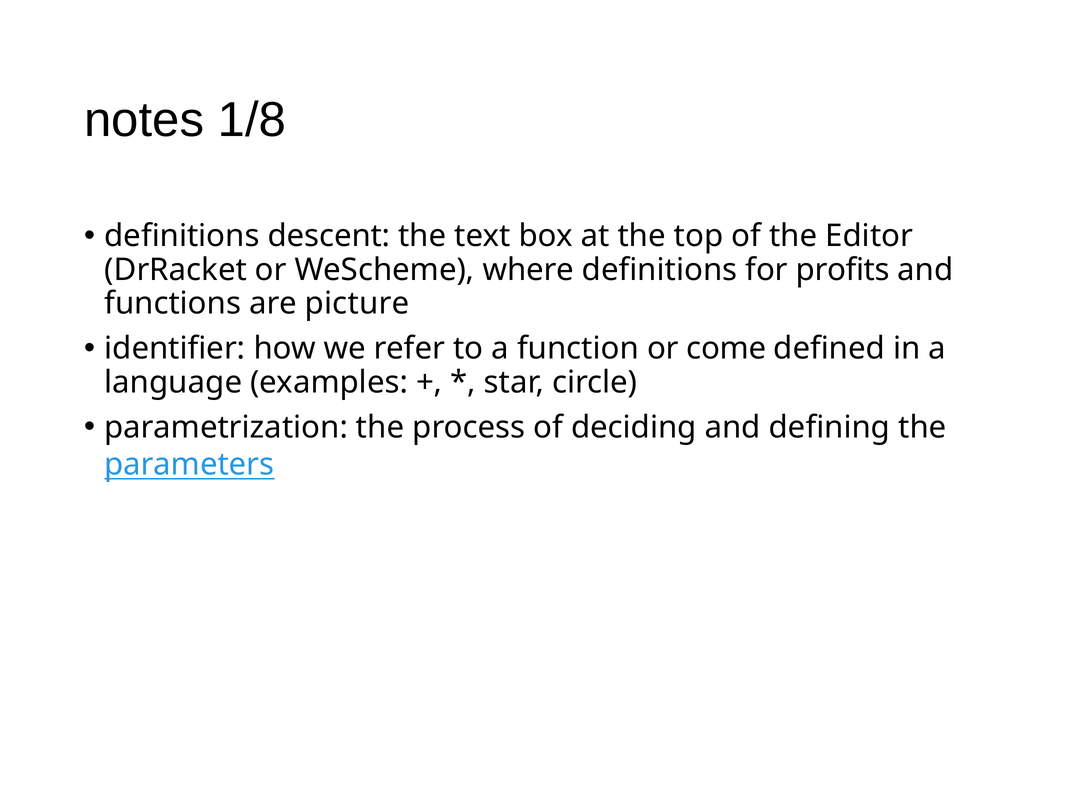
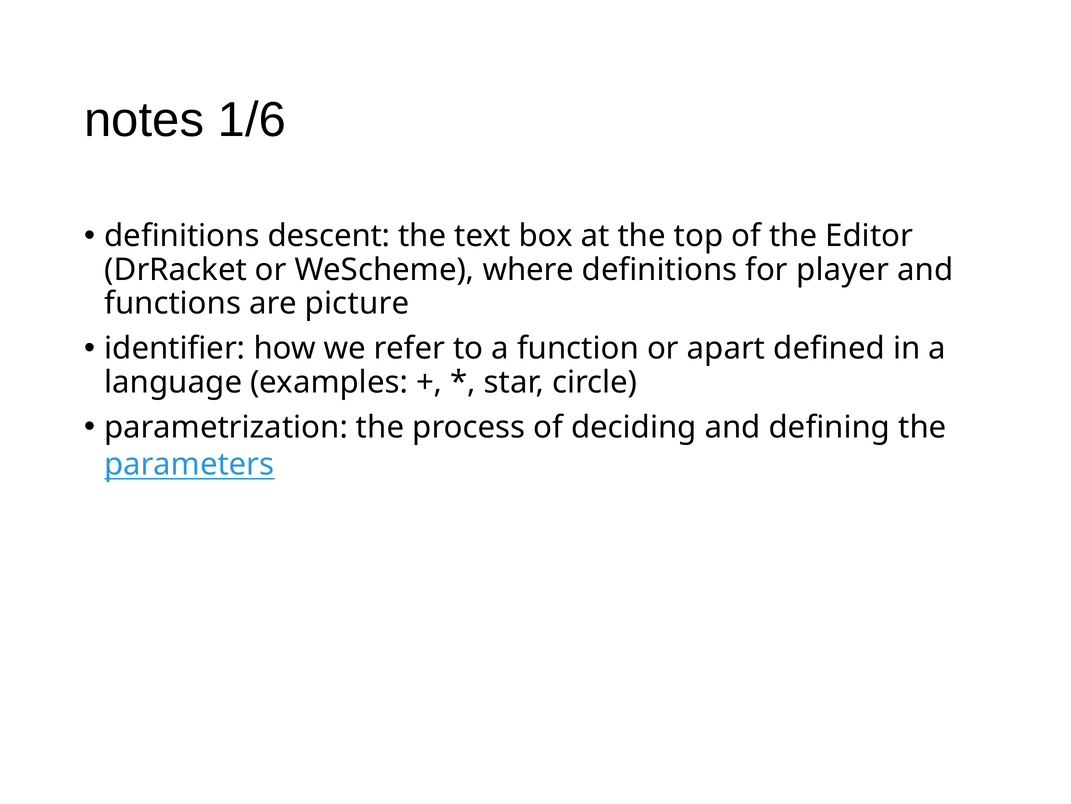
1/8: 1/8 -> 1/6 (252, 120)
profits: profits -> player (843, 270)
come: come -> apart (726, 348)
